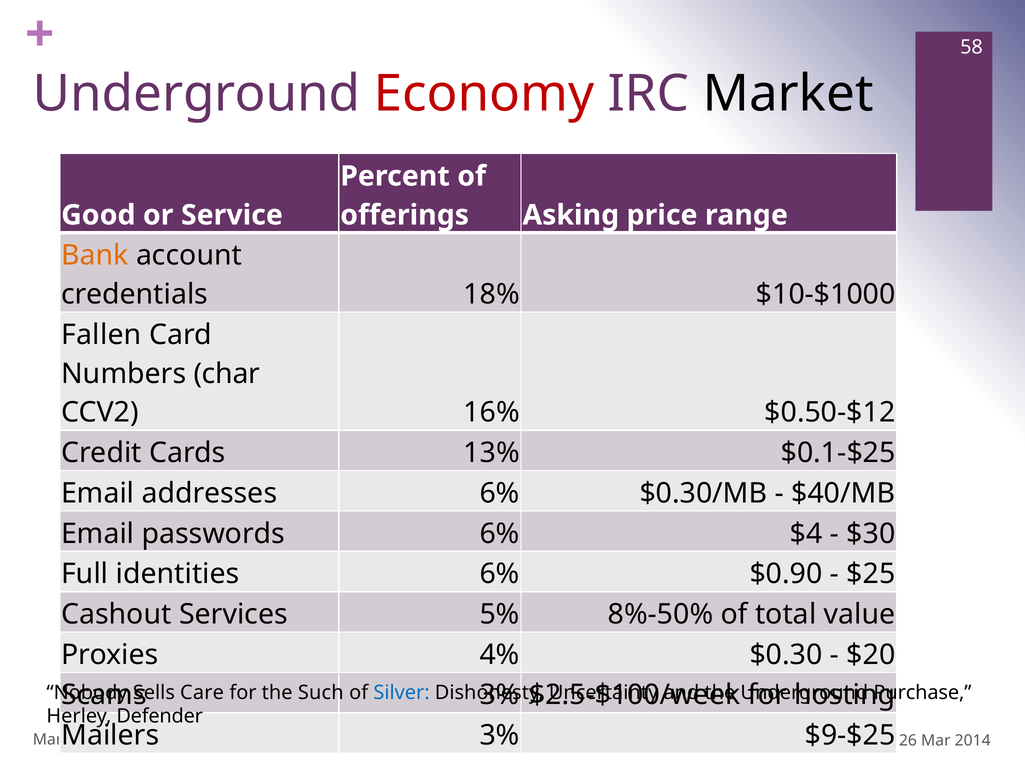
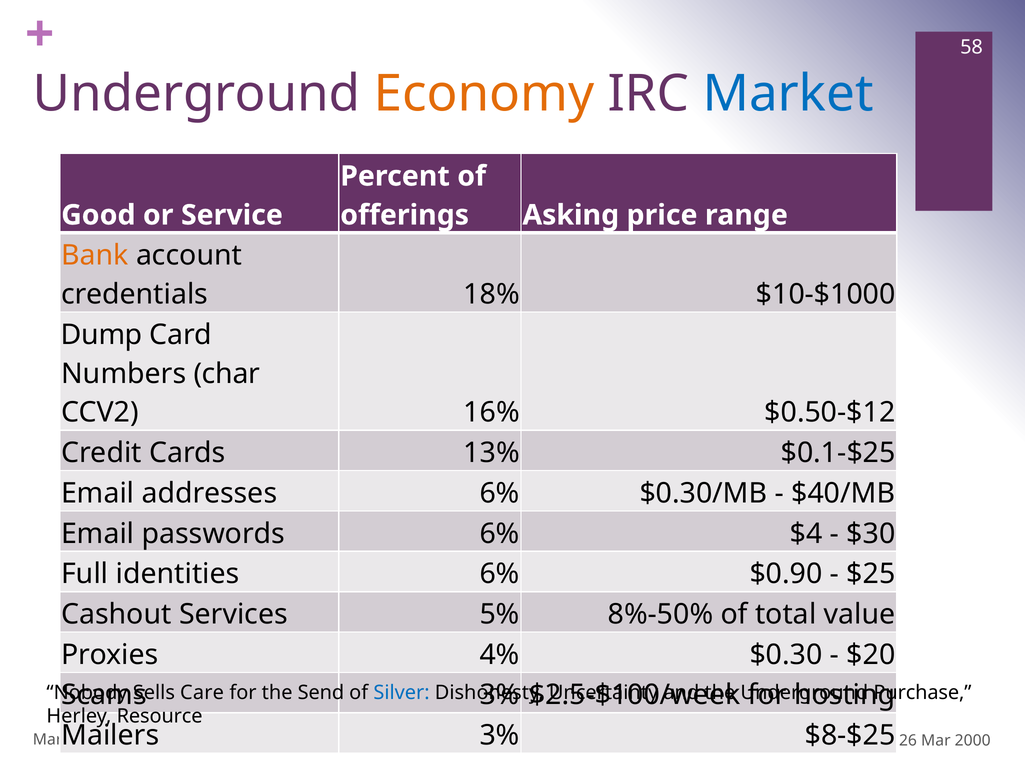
Economy colour: red -> orange (484, 94)
Market colour: black -> blue (788, 94)
Fallen: Fallen -> Dump (102, 335)
Such: Such -> Send (321, 693)
Defender: Defender -> Resource (160, 717)
$9-$25: $9-$25 -> $8-$25 (850, 736)
2014: 2014 -> 2000 (973, 742)
